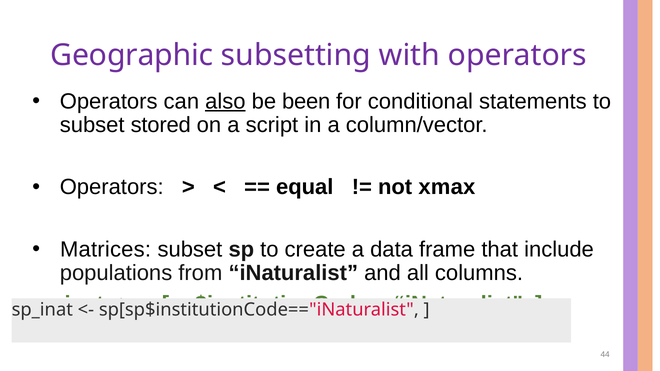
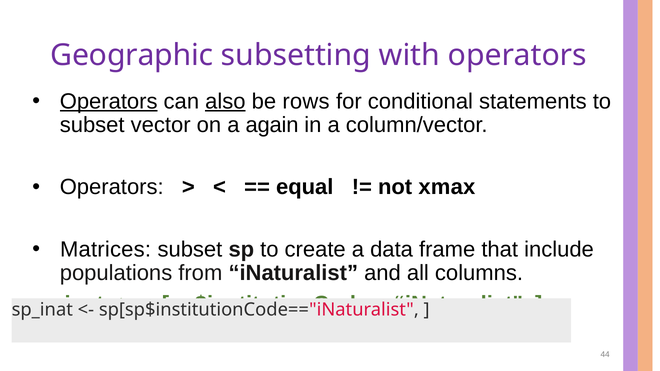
Operators underline: none -> present (109, 101)
been: been -> rows (306, 101)
stored: stored -> vector (161, 125)
script: script -> again (272, 125)
